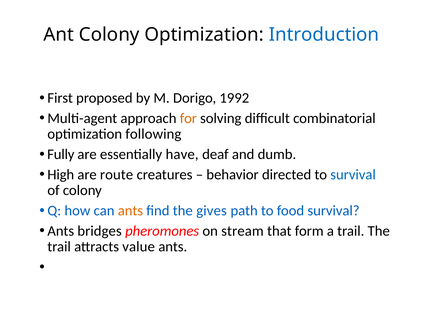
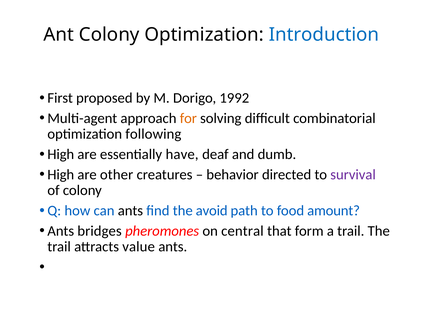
Fully: Fully -> High (61, 154)
route: route -> other (117, 175)
survival colour: blue -> purple (353, 175)
ants colour: orange -> black (130, 211)
gives: gives -> avoid (212, 211)
food survival: survival -> amount (334, 211)
stream: stream -> central (242, 231)
